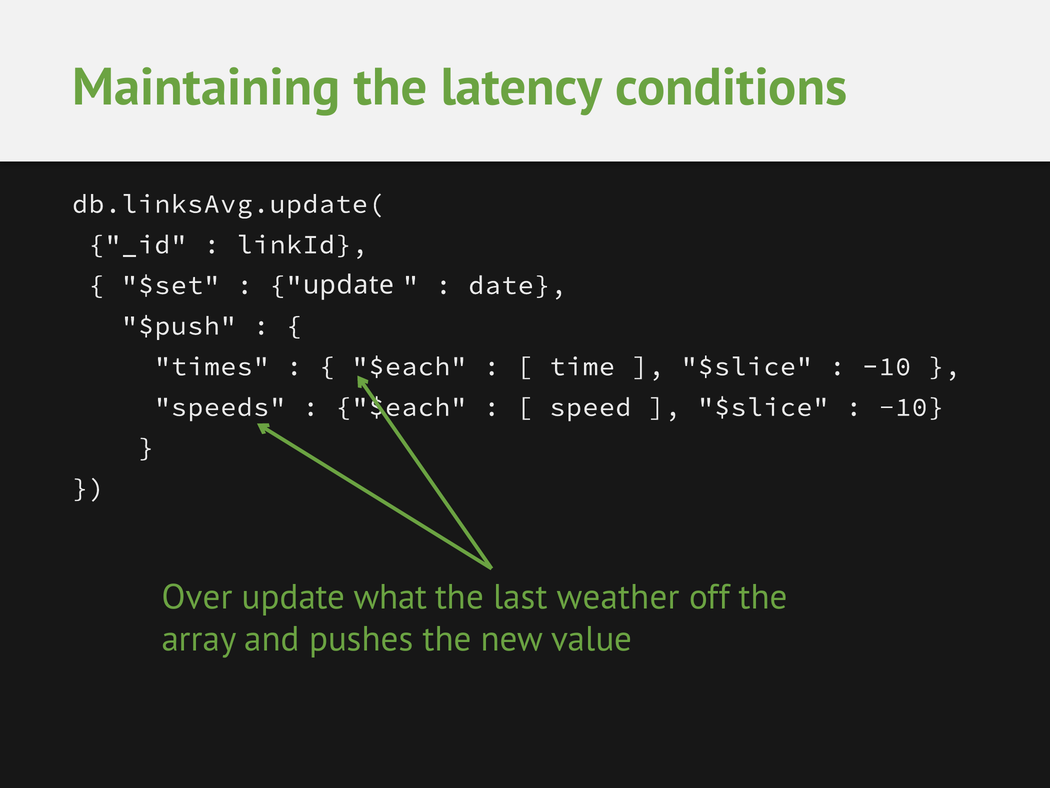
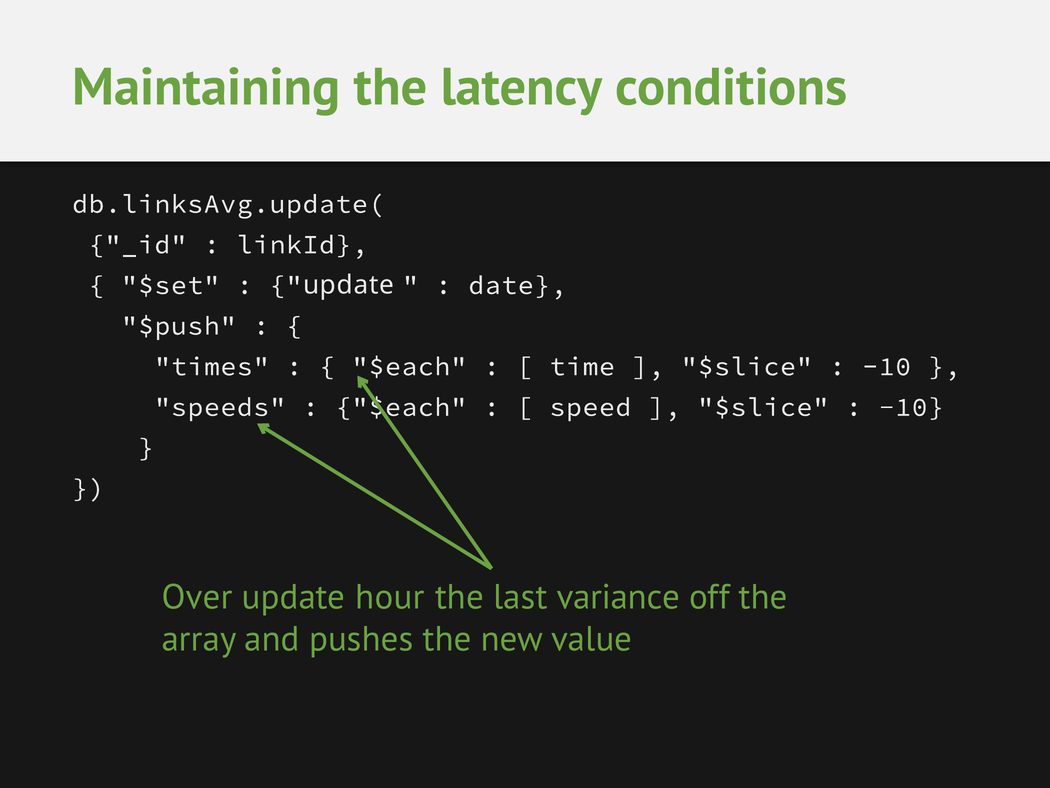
what: what -> hour (390, 597)
weather: weather -> variance (618, 597)
